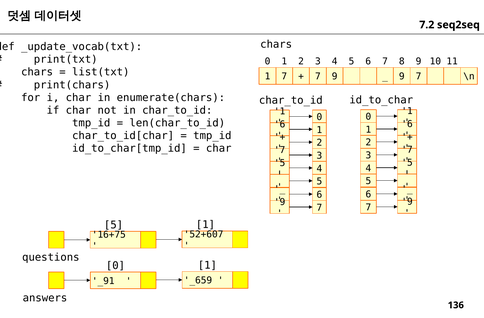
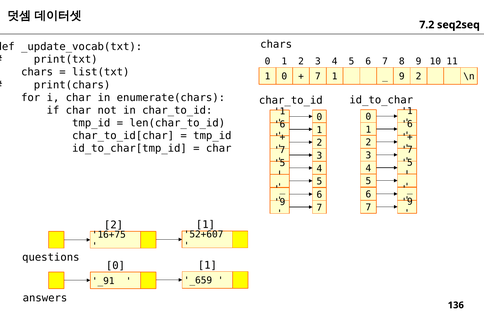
1 7: 7 -> 0 (284, 77)
9: 9 -> 1 (335, 77)
9 7: 7 -> 2 (419, 77)
5: 5 -> 2 (114, 225)
